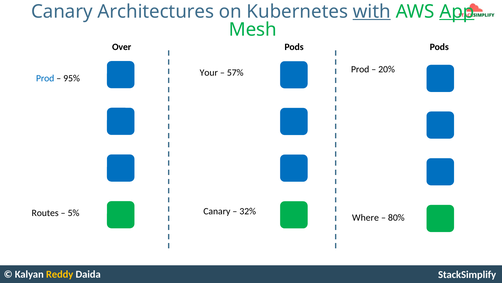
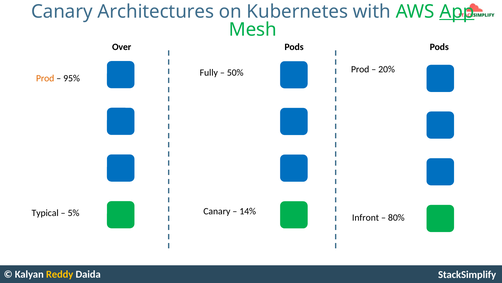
with underline: present -> none (372, 11)
Your: Your -> Fully (209, 73)
57%: 57% -> 50% (235, 73)
Prod colour: blue -> orange (45, 78)
32%: 32% -> 14% (248, 211)
Routes: Routes -> Typical (45, 212)
Where: Where -> Infront (366, 217)
